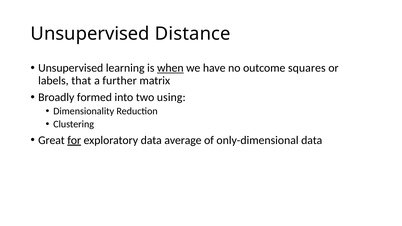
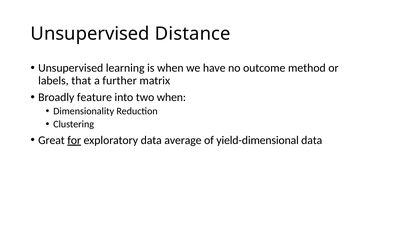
when underline: present -> none (170, 68)
squares: squares -> method (307, 68)
formed: formed -> feature (94, 97)
two using: using -> when (171, 97)
only-dimensional: only-dimensional -> yield-dimensional (258, 140)
